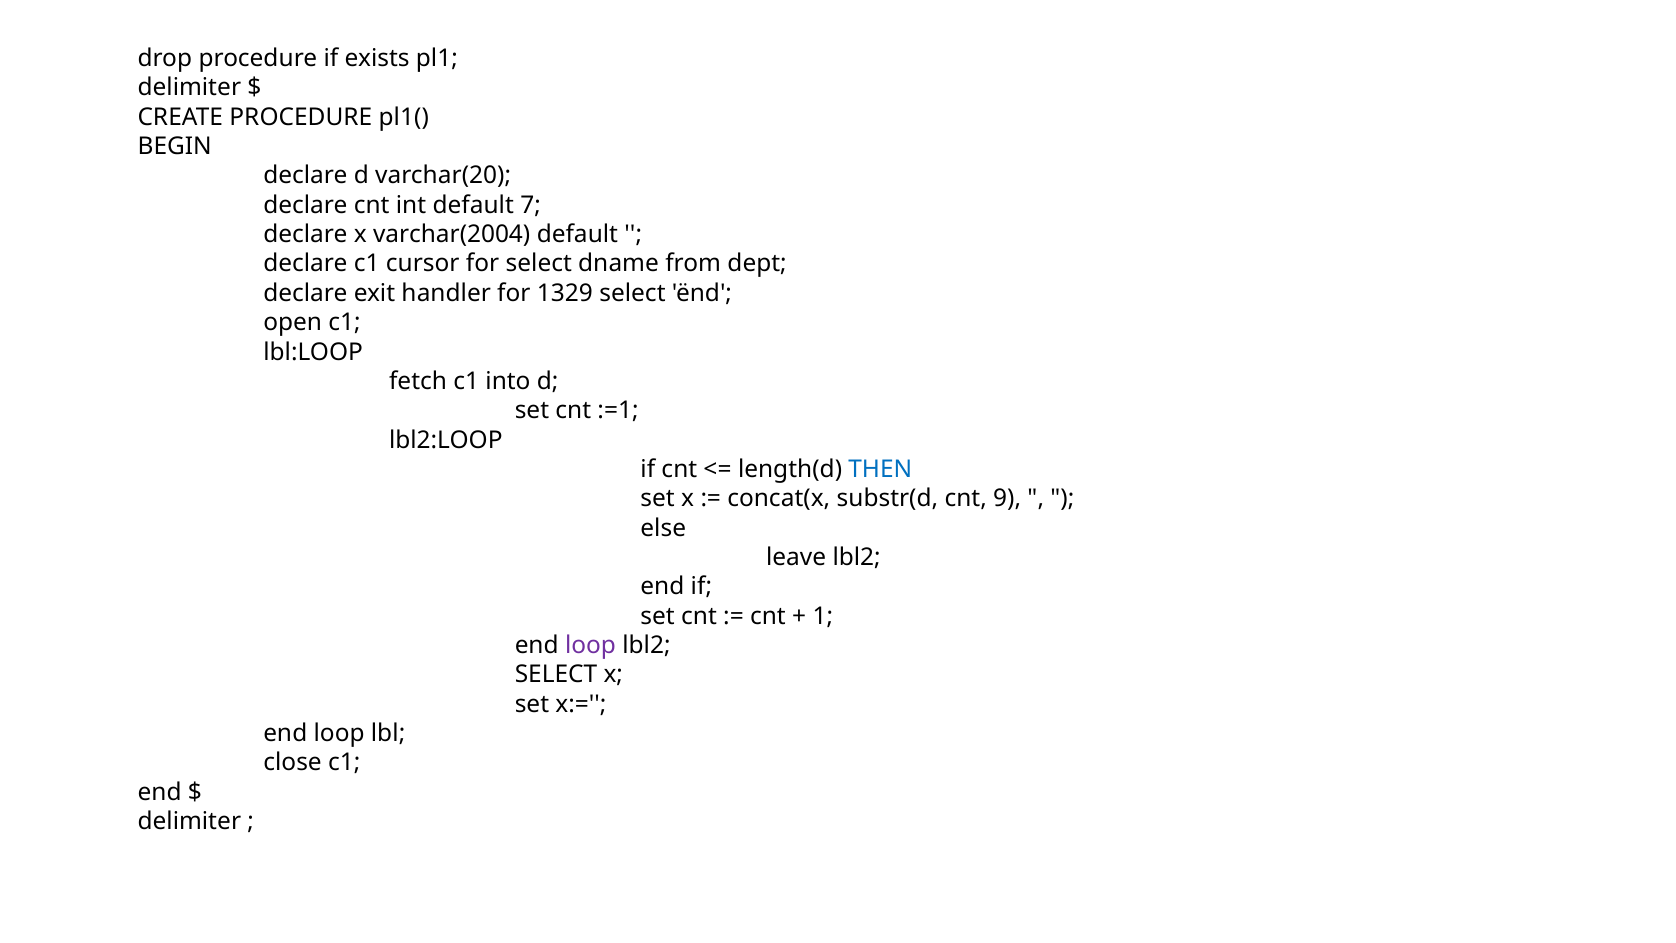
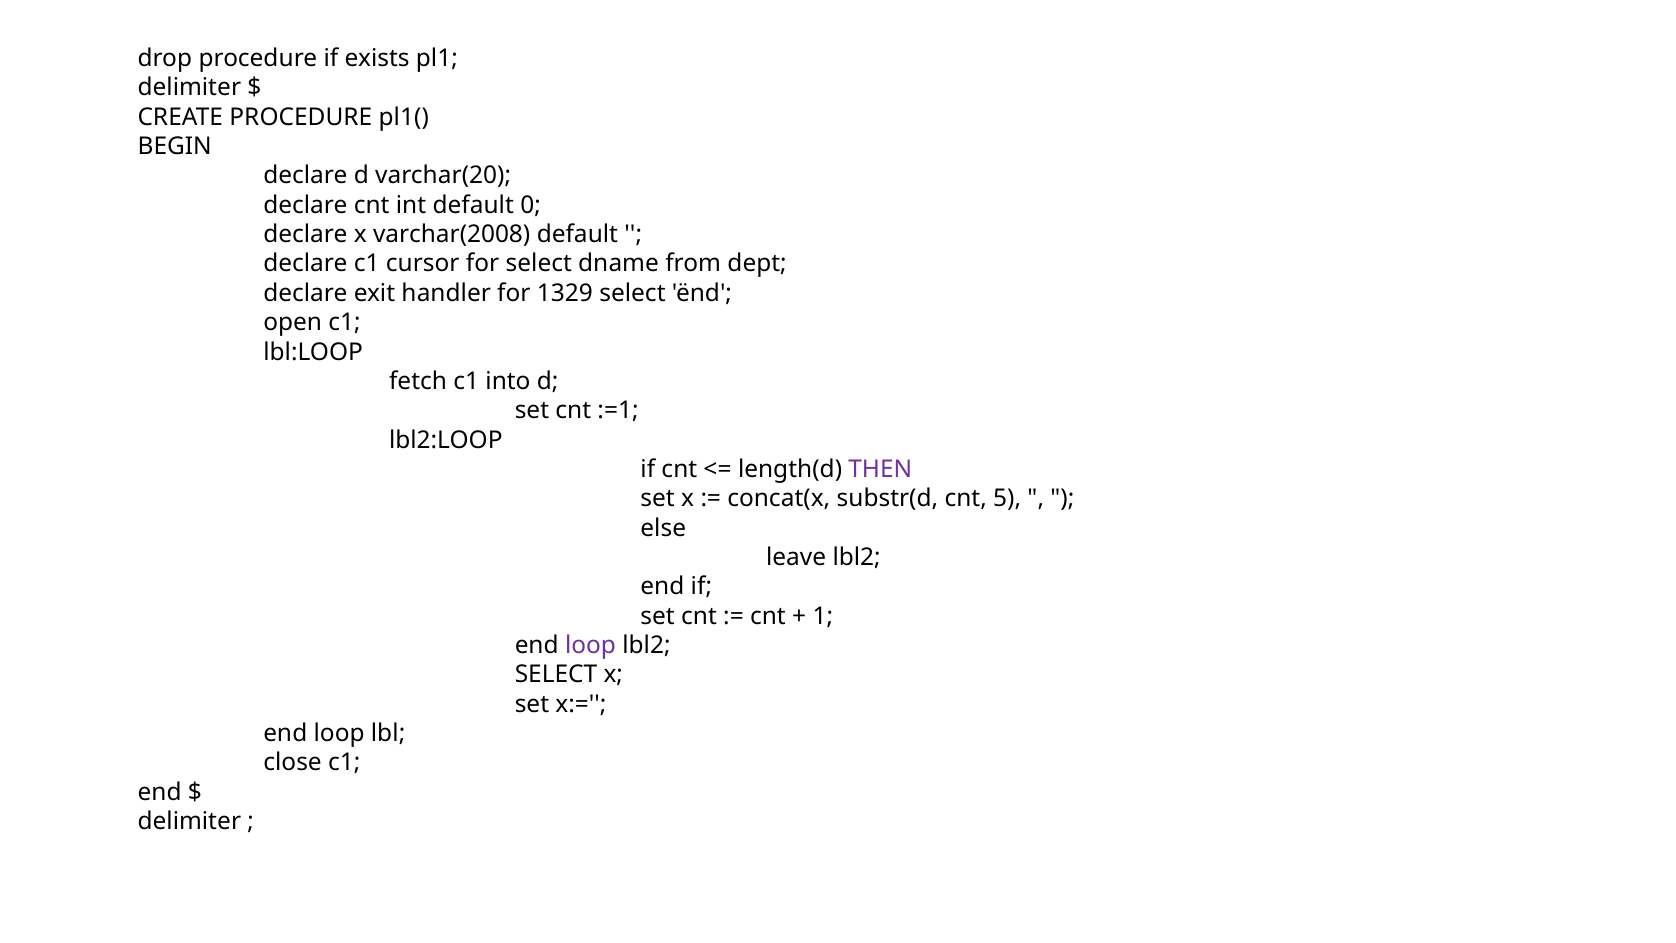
7: 7 -> 0 (531, 205)
varchar(2004: varchar(2004 -> varchar(2008 (452, 234)
THEN colour: blue -> purple (880, 469)
9: 9 -> 5 (1007, 499)
